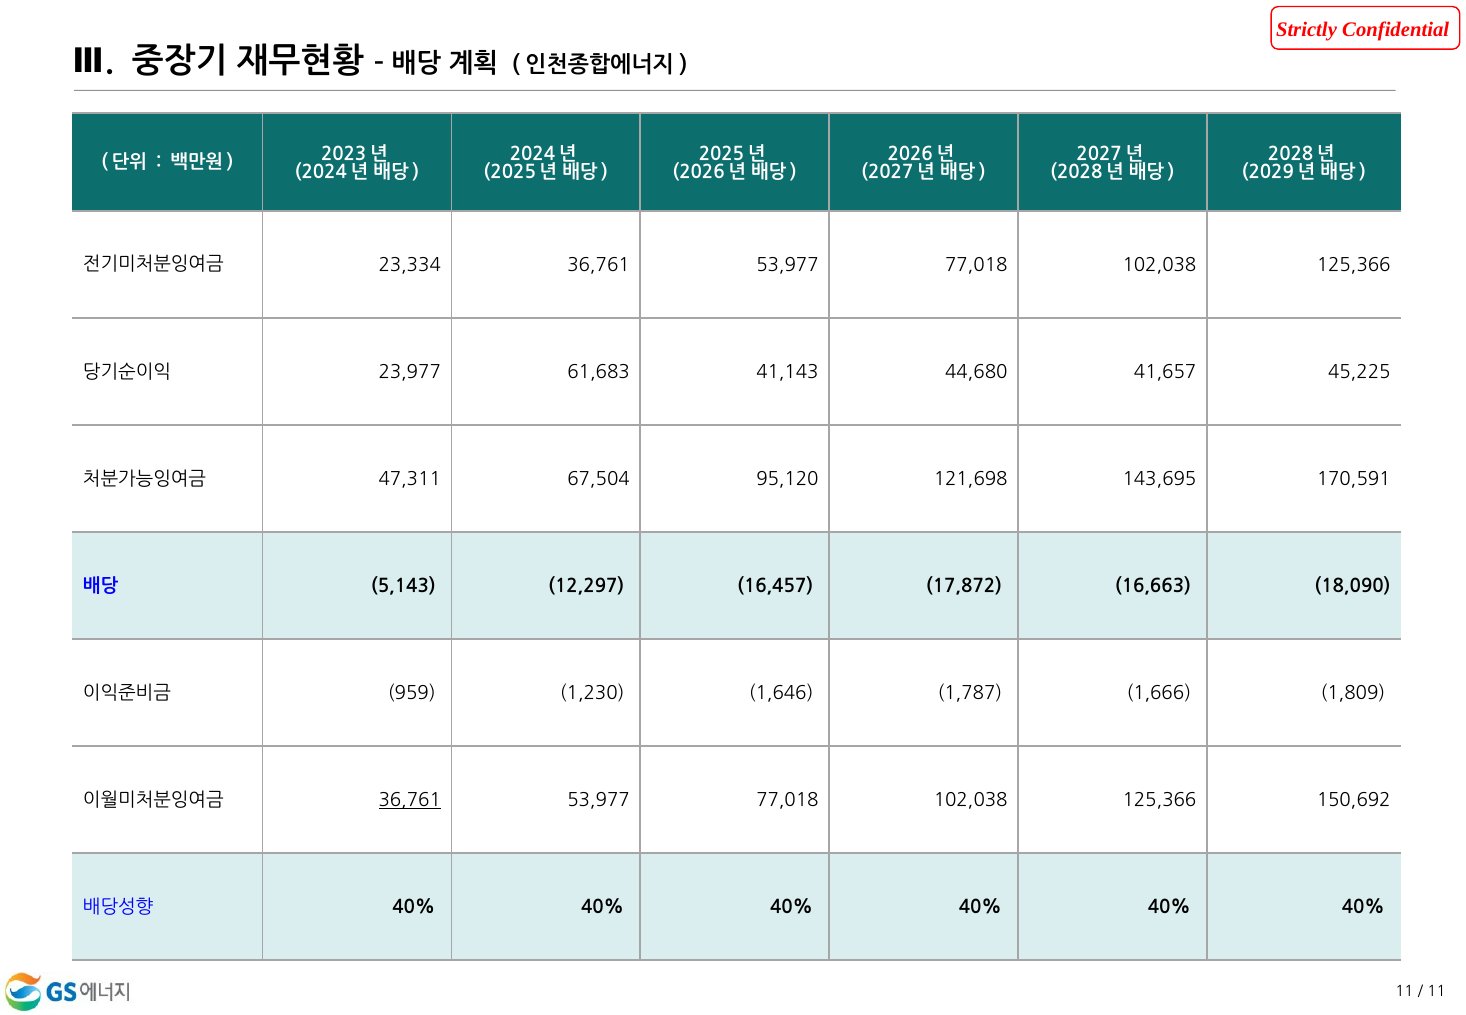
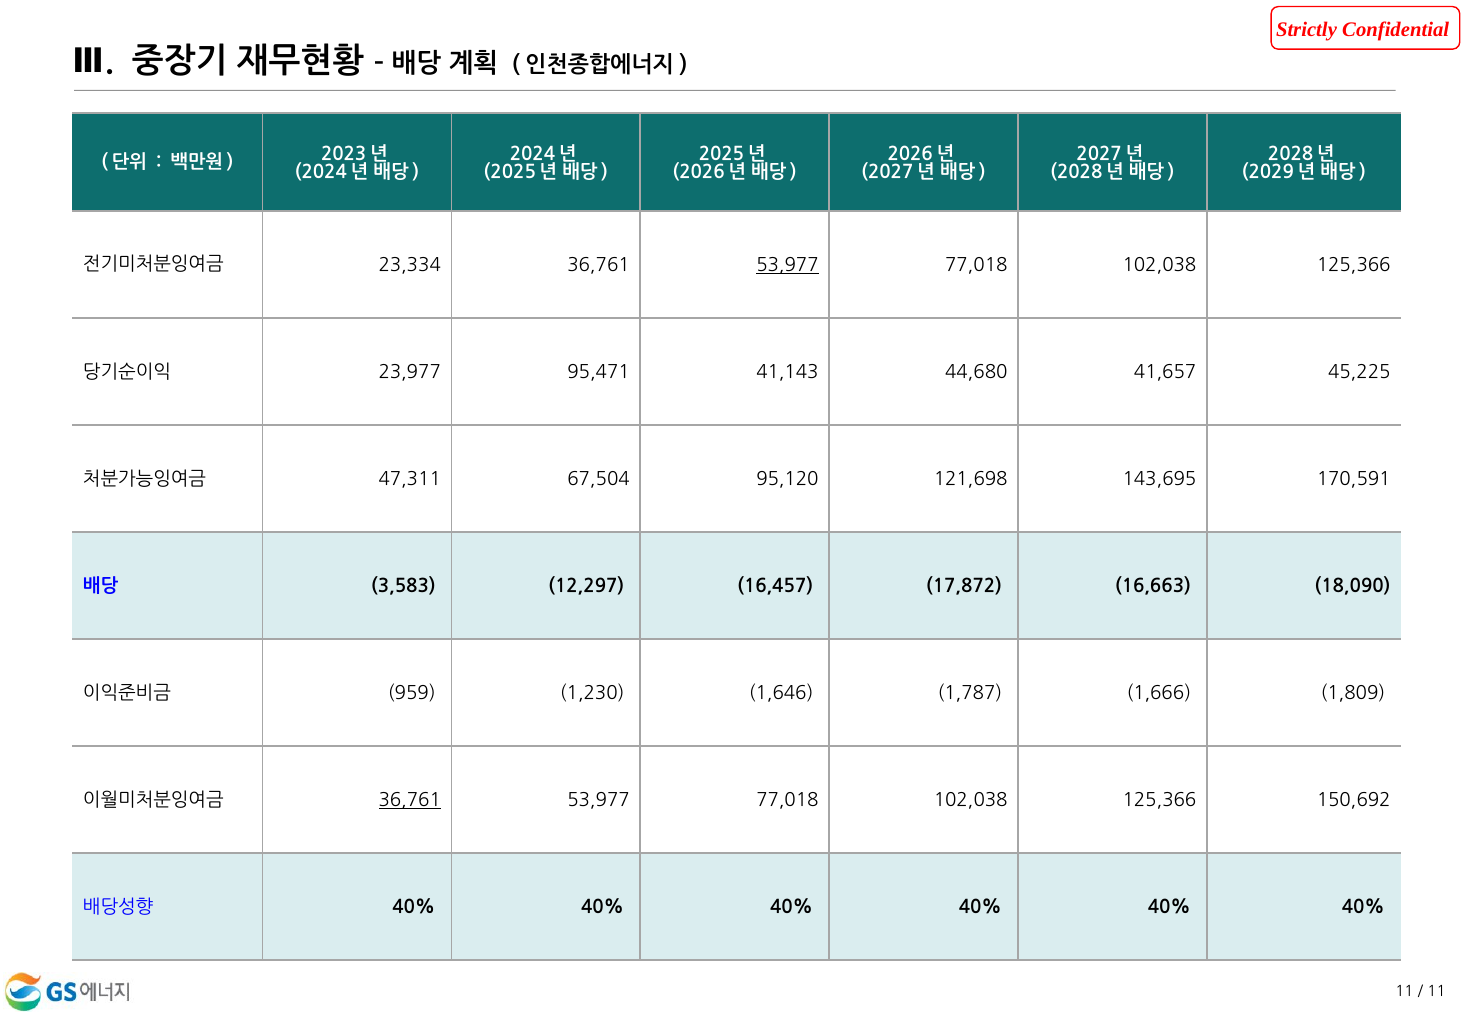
53,977 underline: none -> present (787, 265)
61,683: 61,683 -> 95,471 (599, 372)
5,143: 5,143 -> 3,583 (403, 586)
